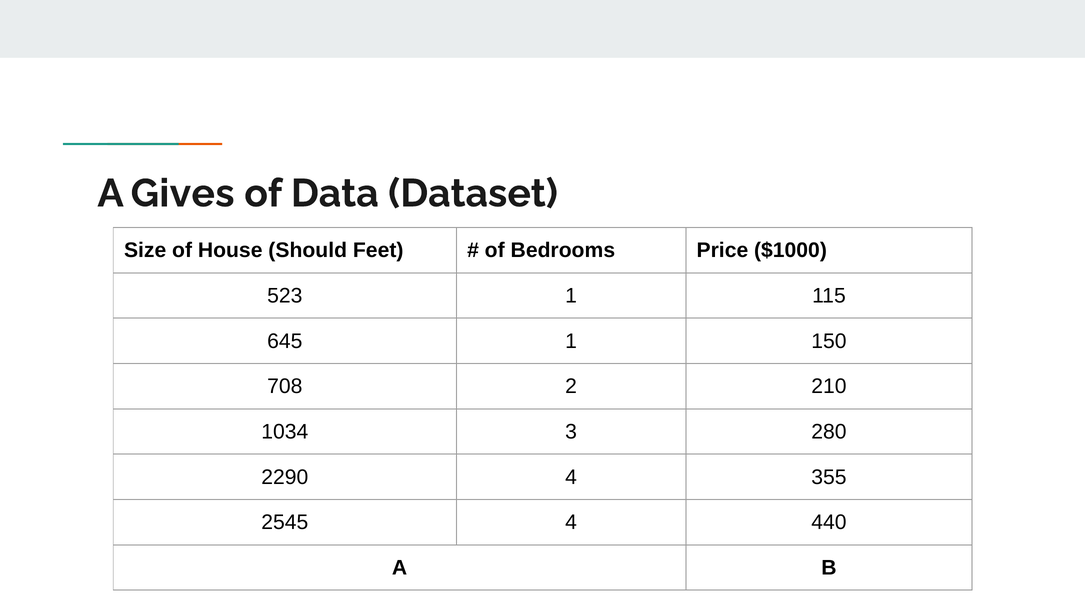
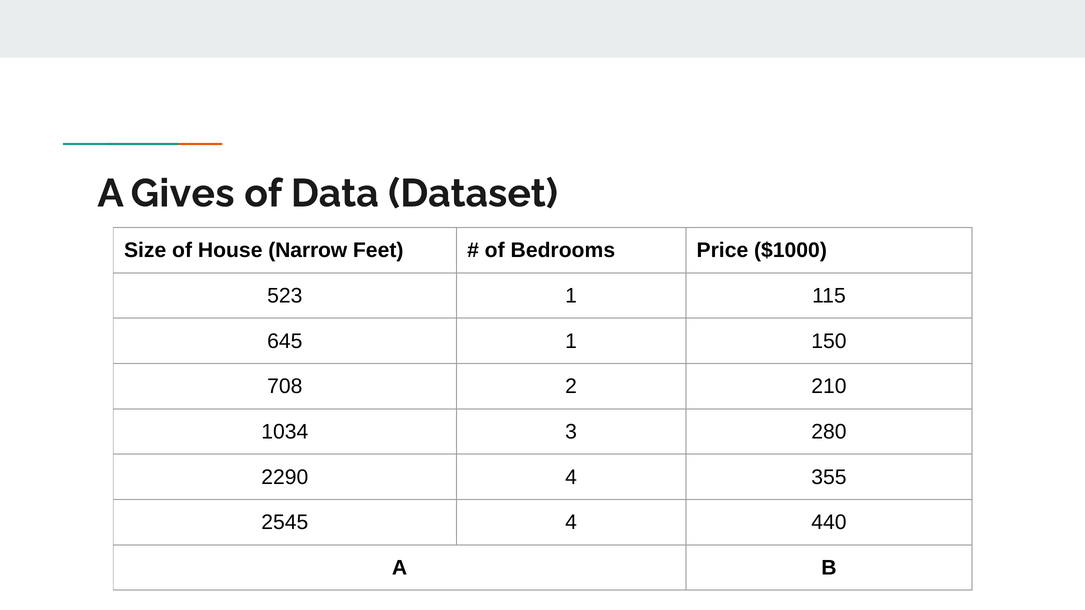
Should: Should -> Narrow (308, 251)
